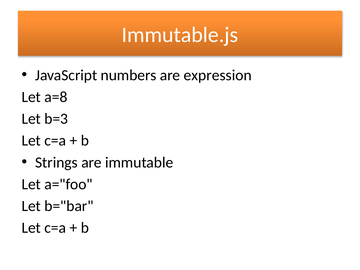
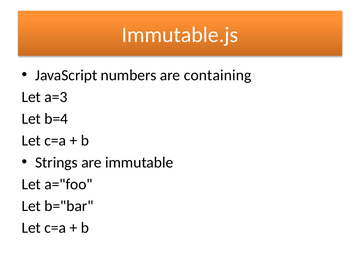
expression: expression -> containing (218, 75)
a=8: a=8 -> a=3 (56, 97)
b=3: b=3 -> b=4 (56, 119)
